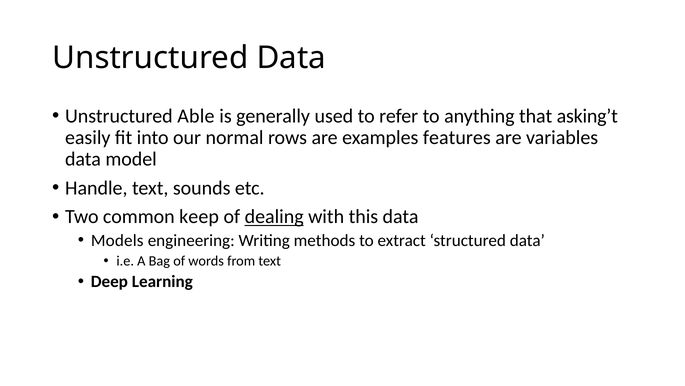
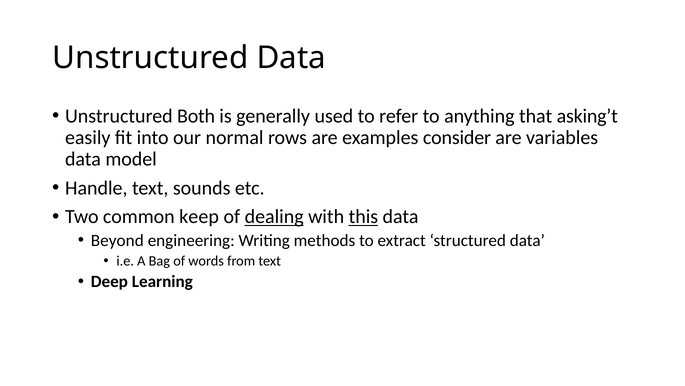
Able: Able -> Both (196, 116)
features: features -> consider (457, 137)
this underline: none -> present (363, 216)
Models: Models -> Beyond (117, 240)
